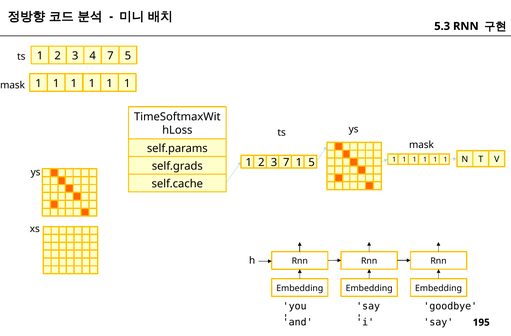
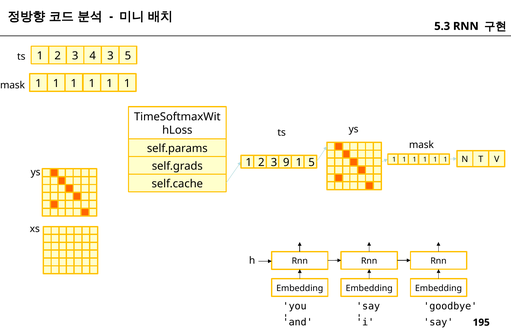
4 7: 7 -> 3 (110, 56)
3 7: 7 -> 9 (286, 162)
